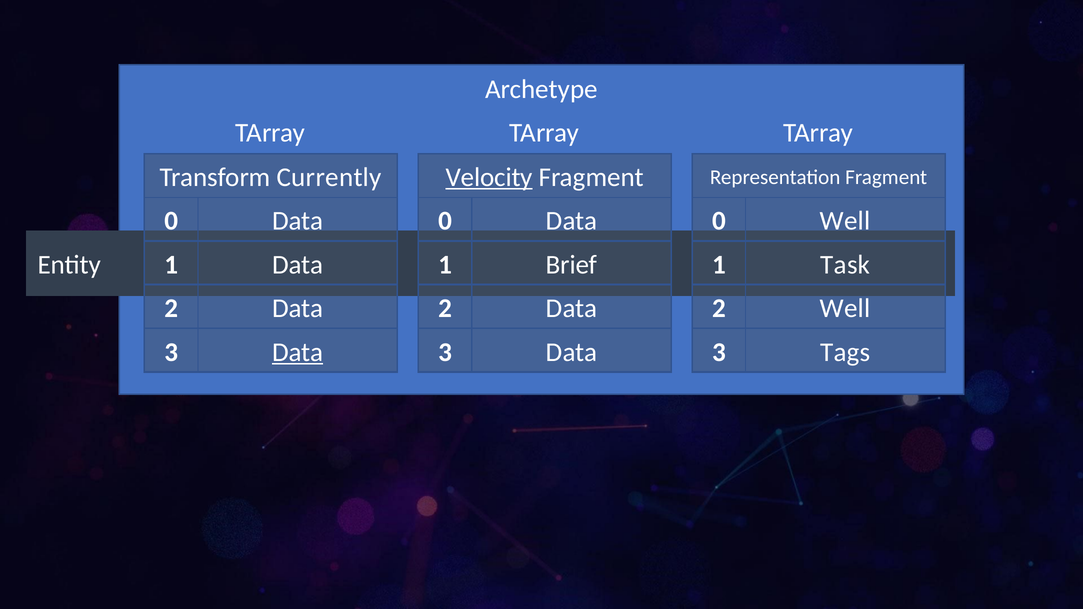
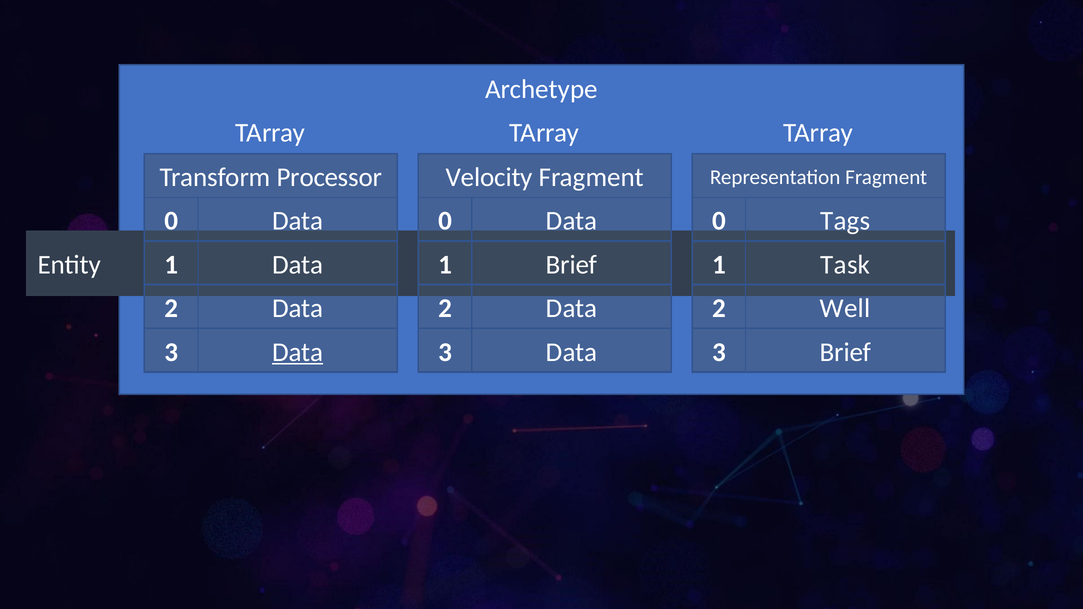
Currently: Currently -> Processor (329, 177)
Velocity underline: present -> none (489, 177)
Well: Well -> Tags (845, 221)
Tags: Tags -> Brief (846, 352)
